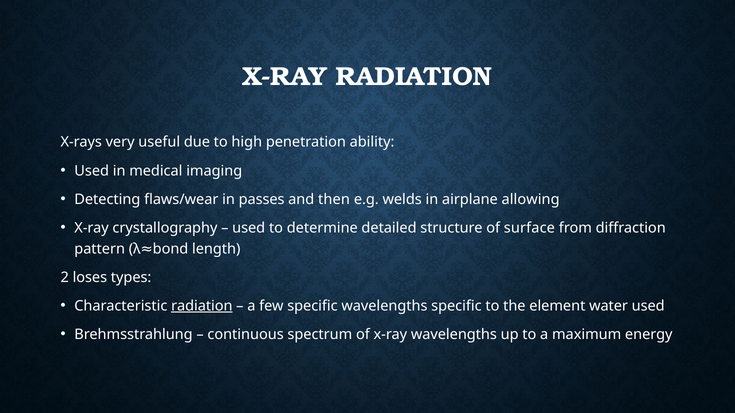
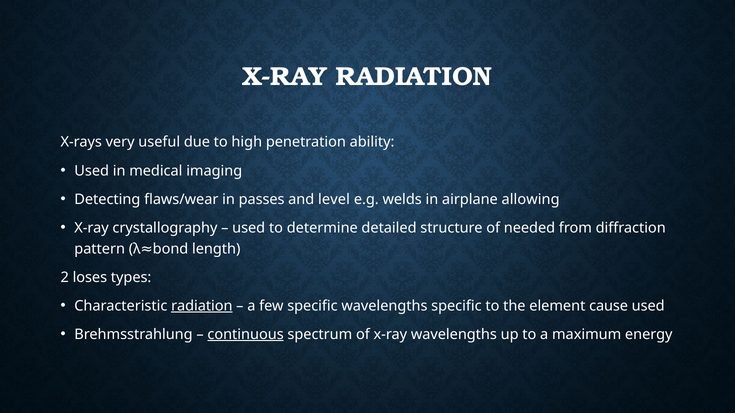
then: then -> level (334, 199)
surface: surface -> needed (529, 228)
water: water -> cause (609, 306)
continuous underline: none -> present (246, 335)
